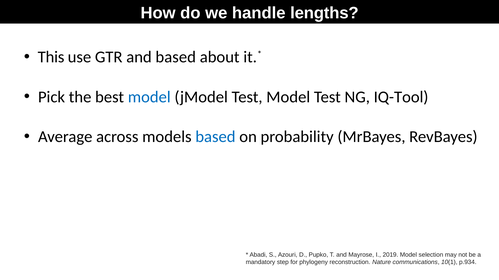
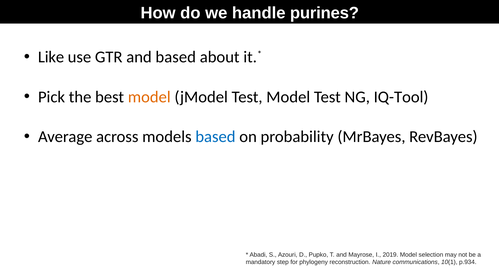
lengths: lengths -> purines (324, 13)
This: This -> Like (51, 57)
model colour: blue -> orange (149, 97)
